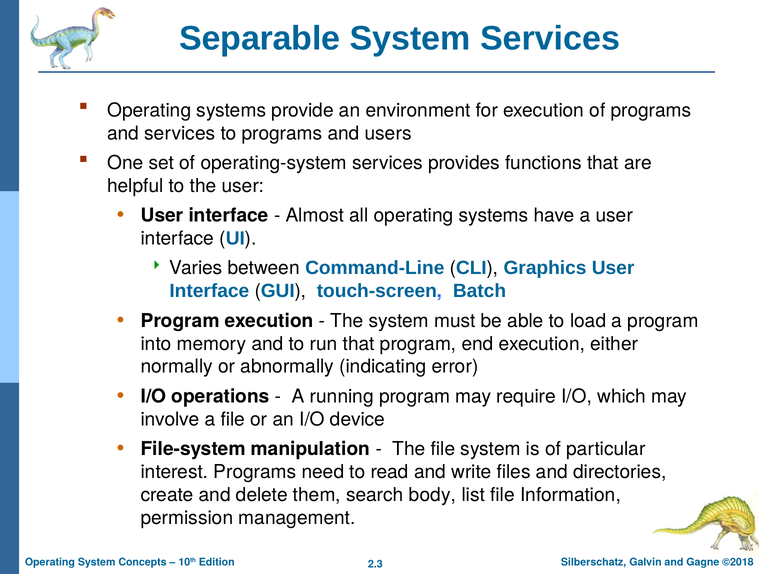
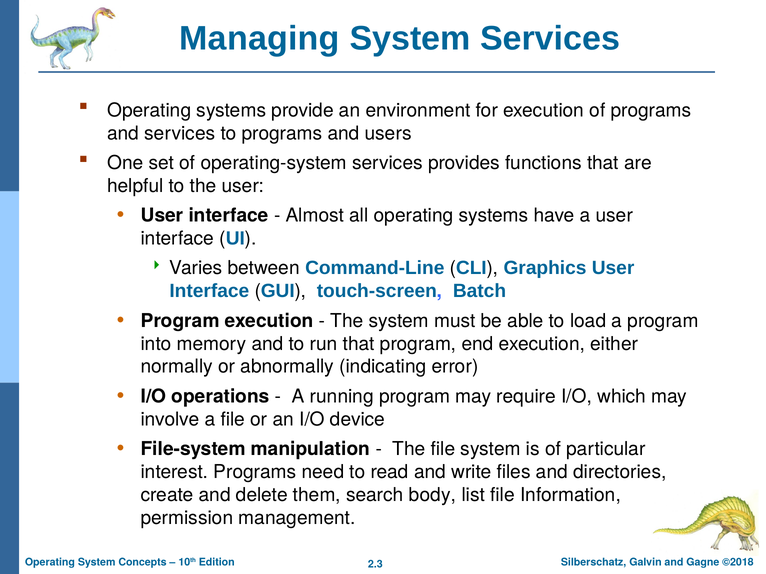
Separable: Separable -> Managing (260, 39)
